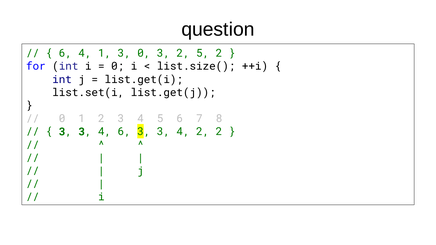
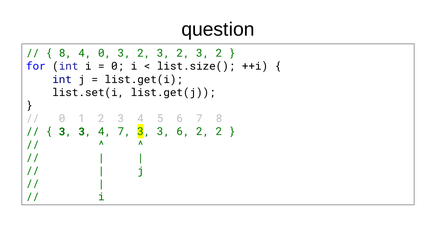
6: 6 -> 8 (65, 53)
4 1: 1 -> 0 (105, 53)
0: 0 -> 2 (144, 53)
5: 5 -> 3 (203, 53)
4 6: 6 -> 7 (124, 132)
4: 4 -> 6 (183, 132)
